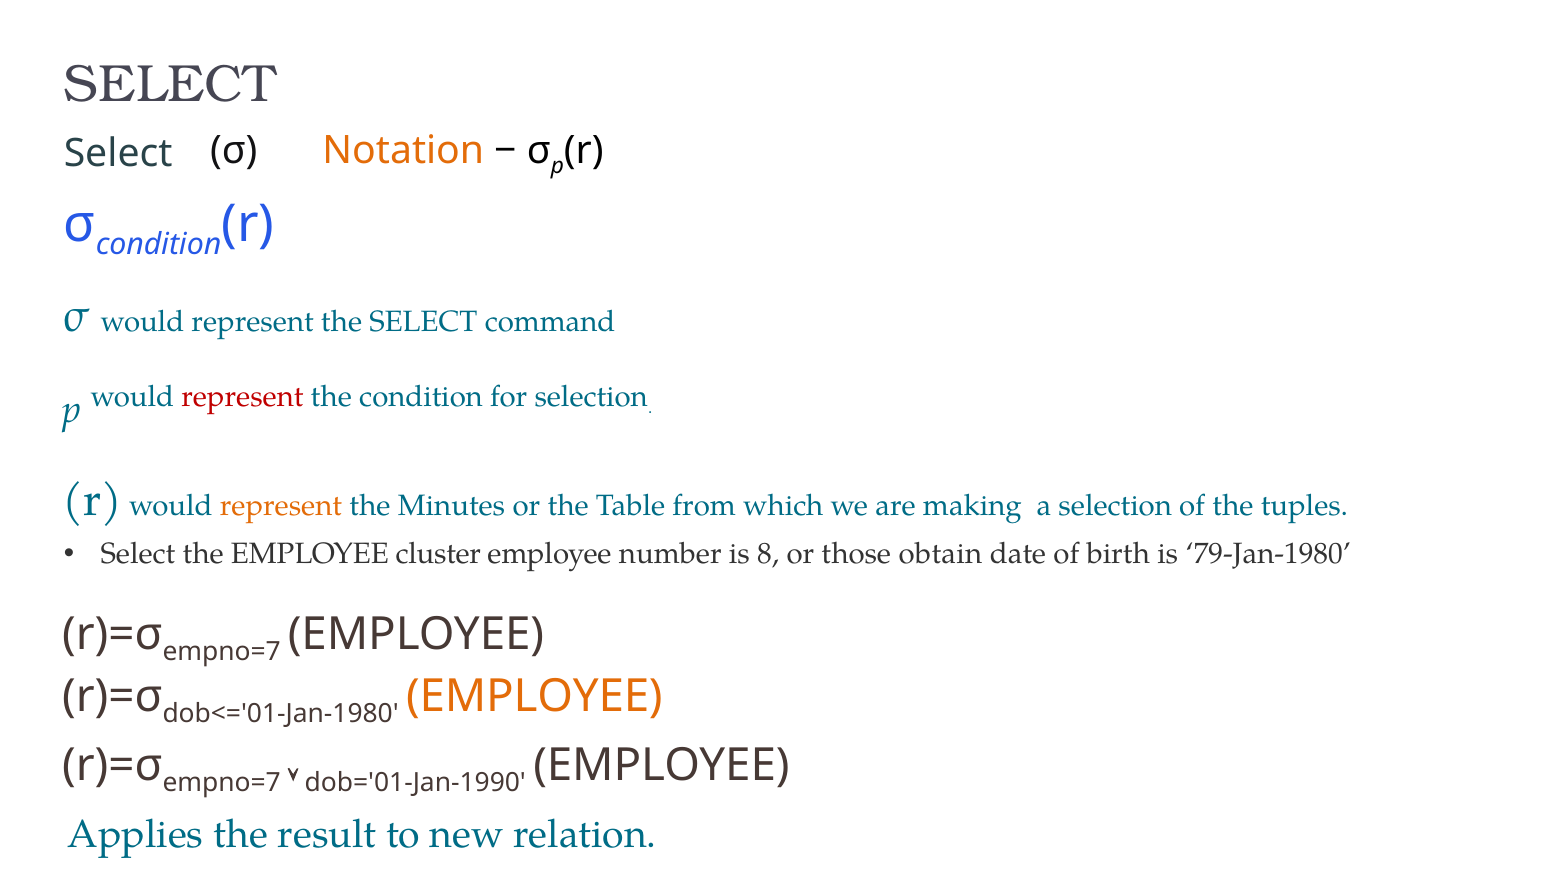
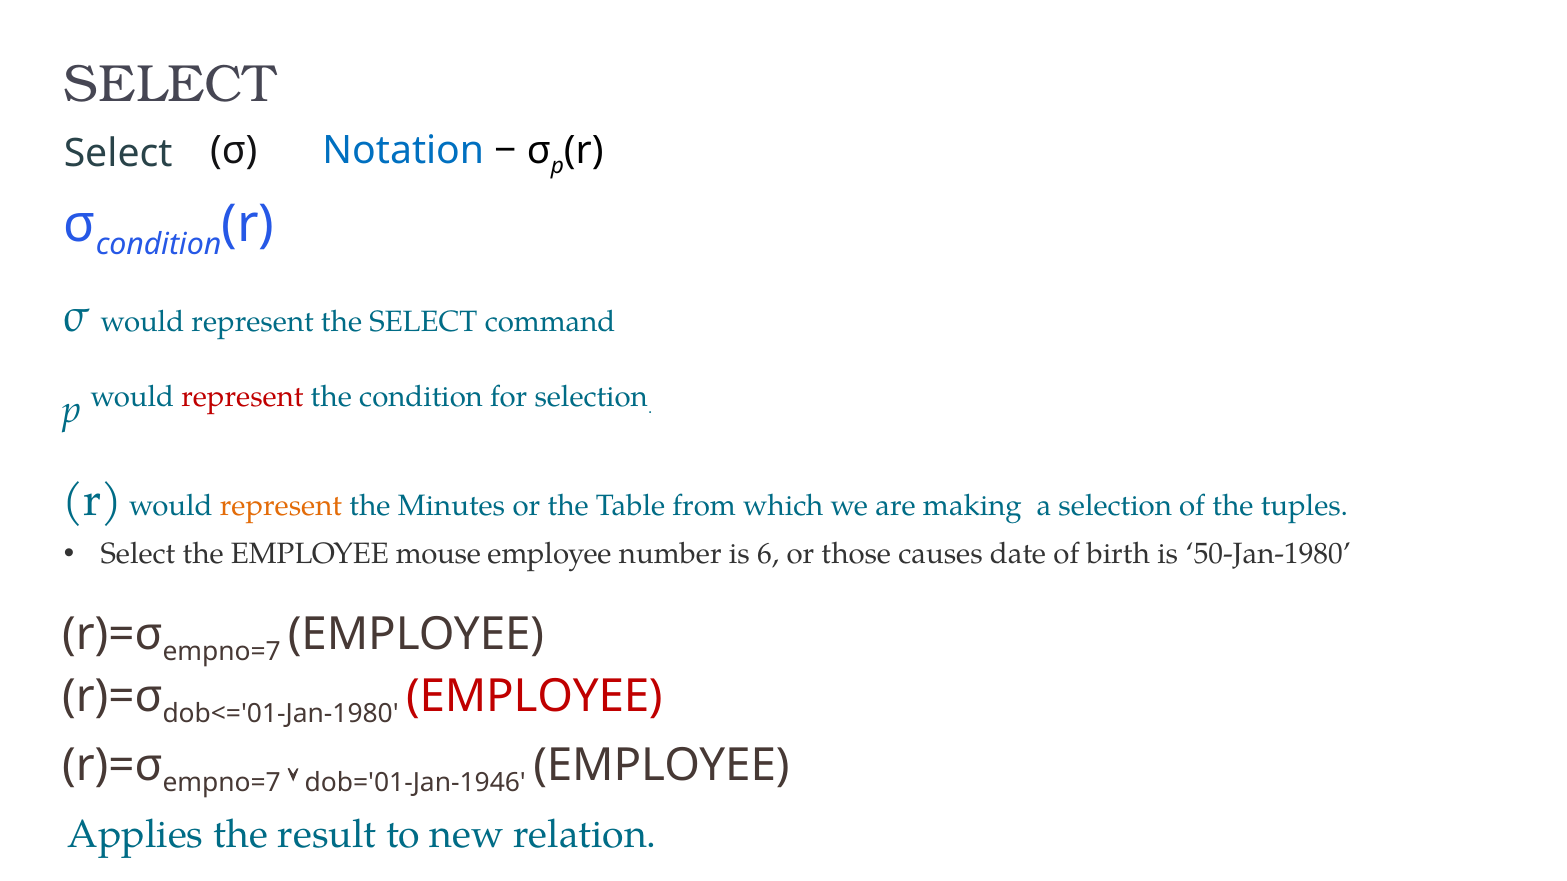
Notation colour: orange -> blue (403, 150)
cluster: cluster -> mouse (438, 554)
8: 8 -> 6 (768, 554)
obtain: obtain -> causes (941, 554)
79-Jan-1980: 79-Jan-1980 -> 50-Jan-1980 (1268, 554)
EMPLOYEE colour: orange -> red (534, 697)
dob='01-Jan-1990: dob='01-Jan-1990 -> dob='01-Jan-1946 (415, 784)
